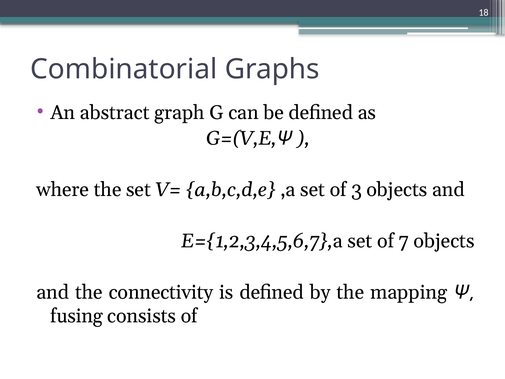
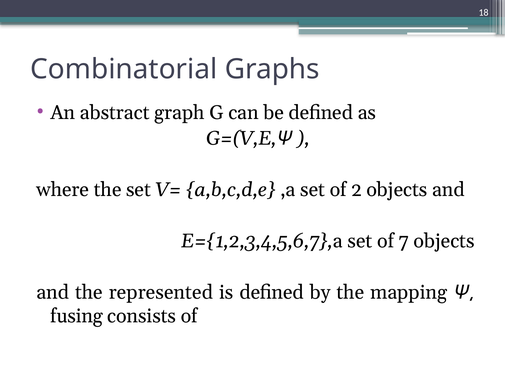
3: 3 -> 2 (357, 190)
connectivity: connectivity -> represented (161, 292)
